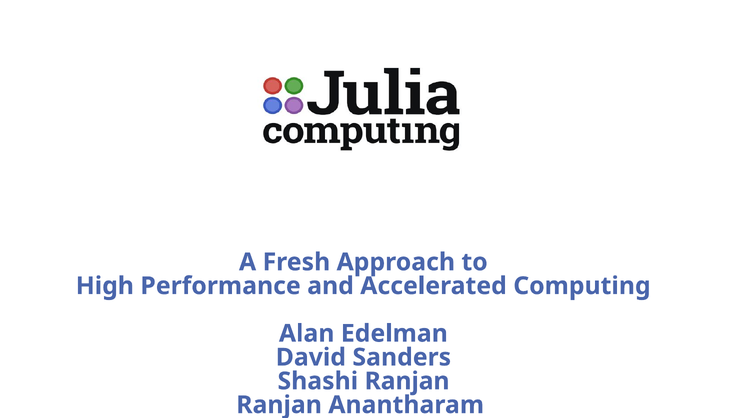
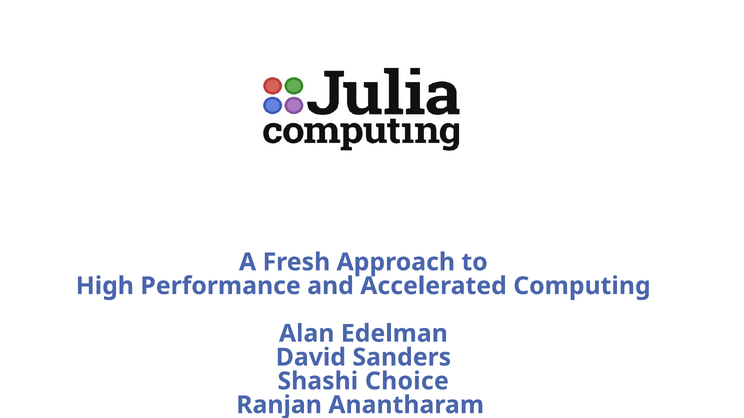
Shashi Ranjan: Ranjan -> Choice (407, 382)
